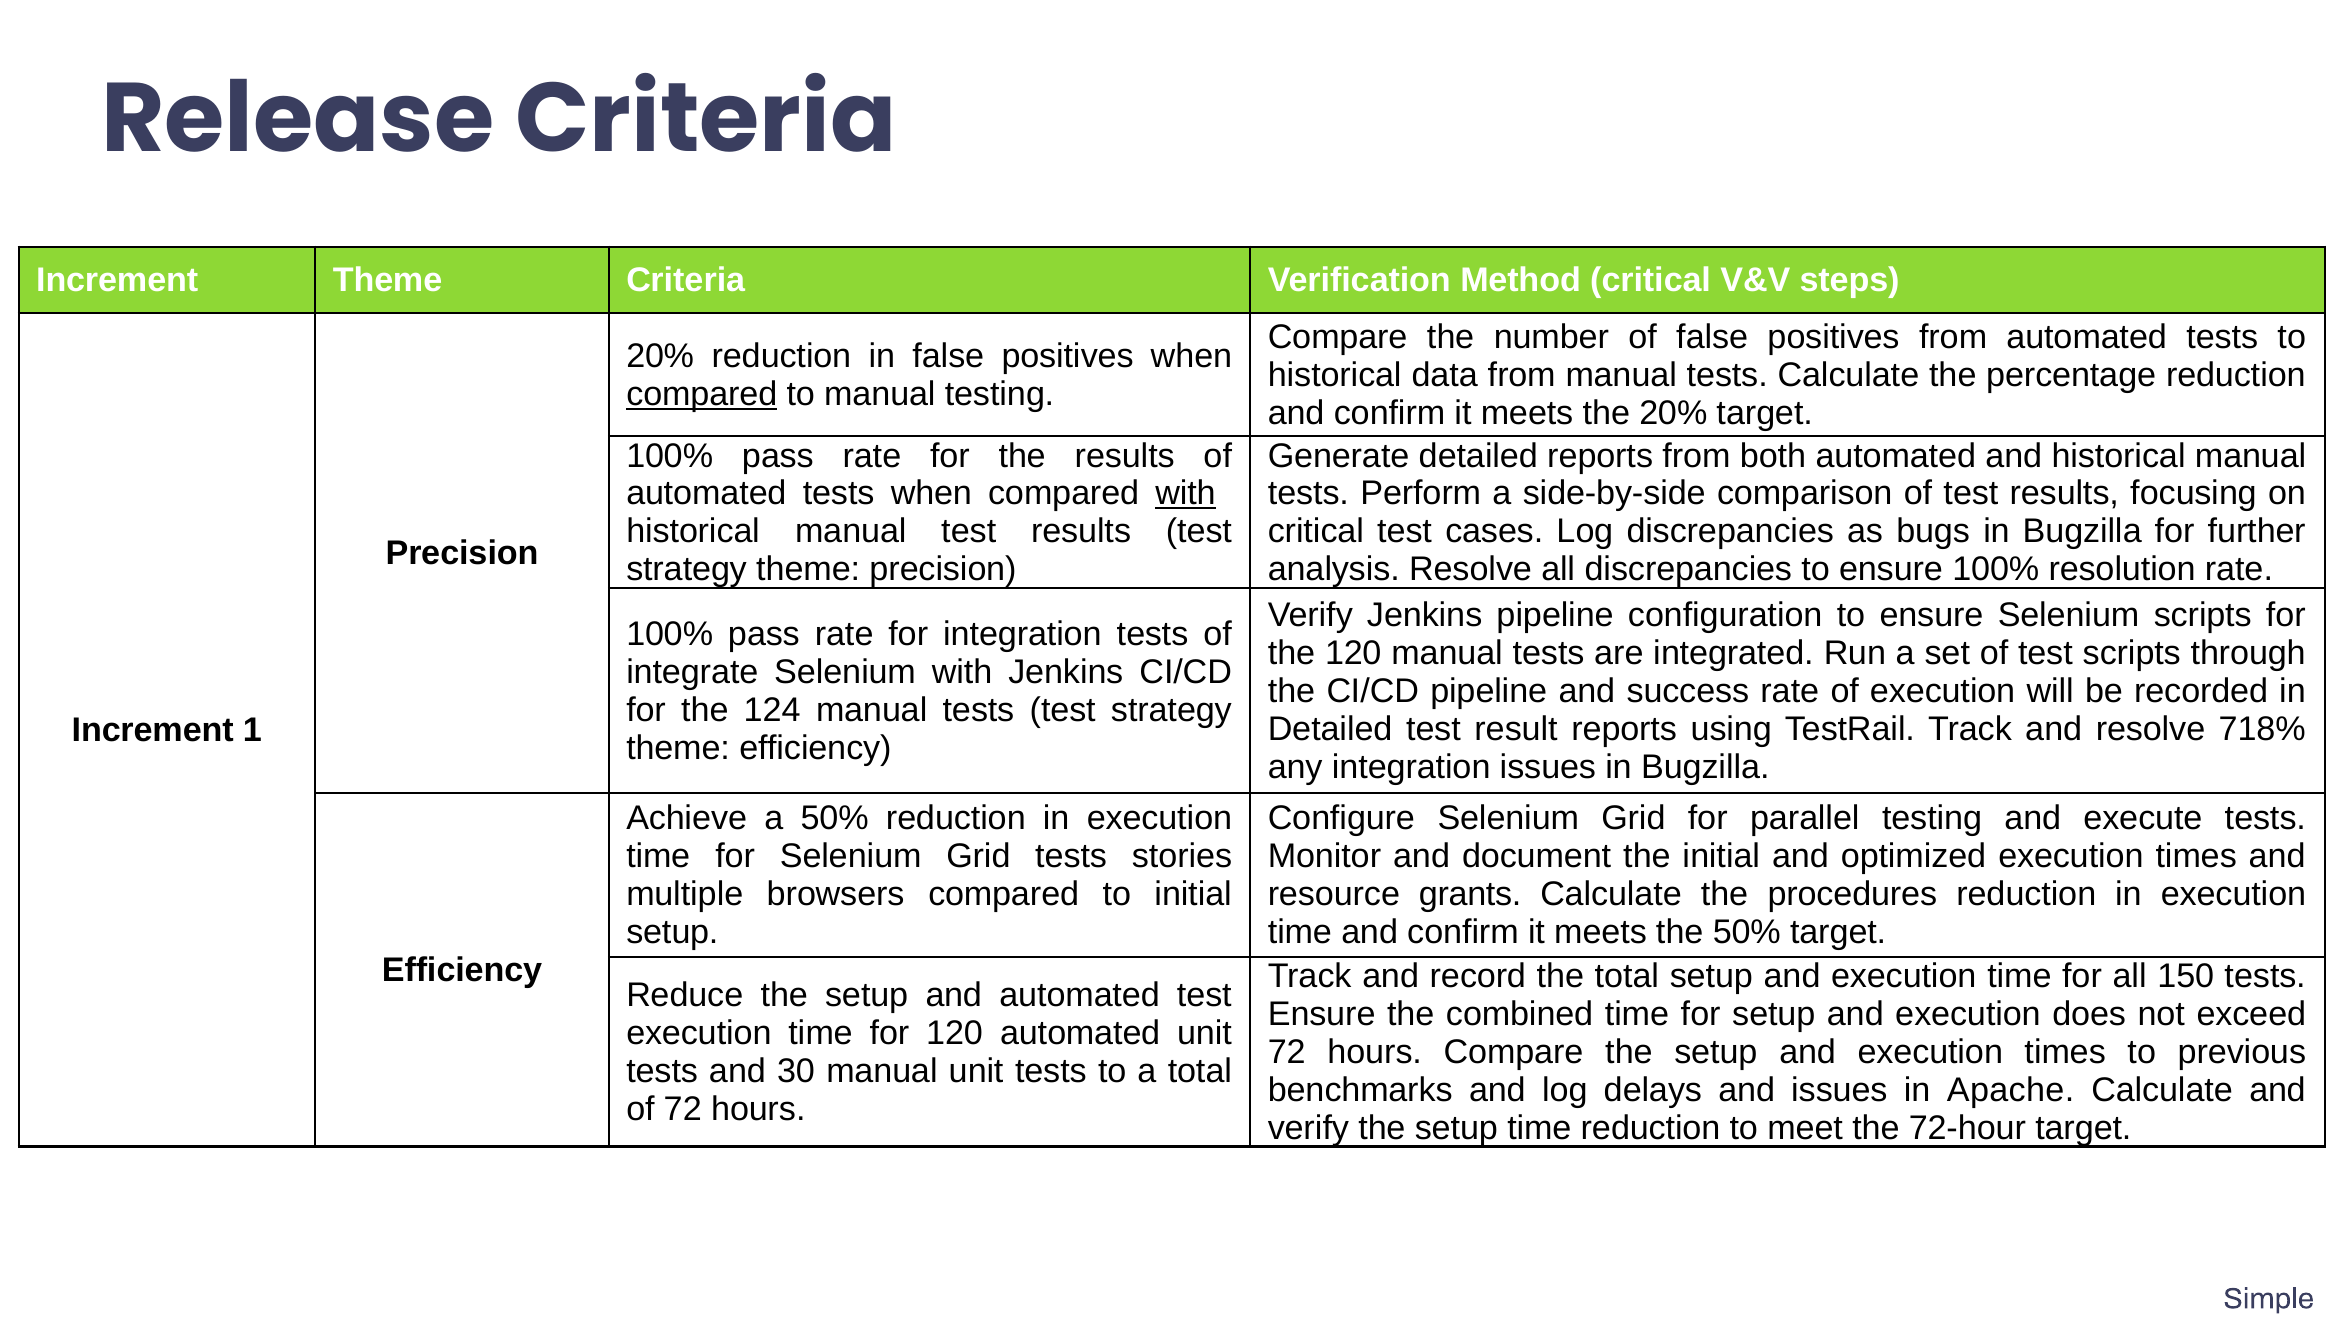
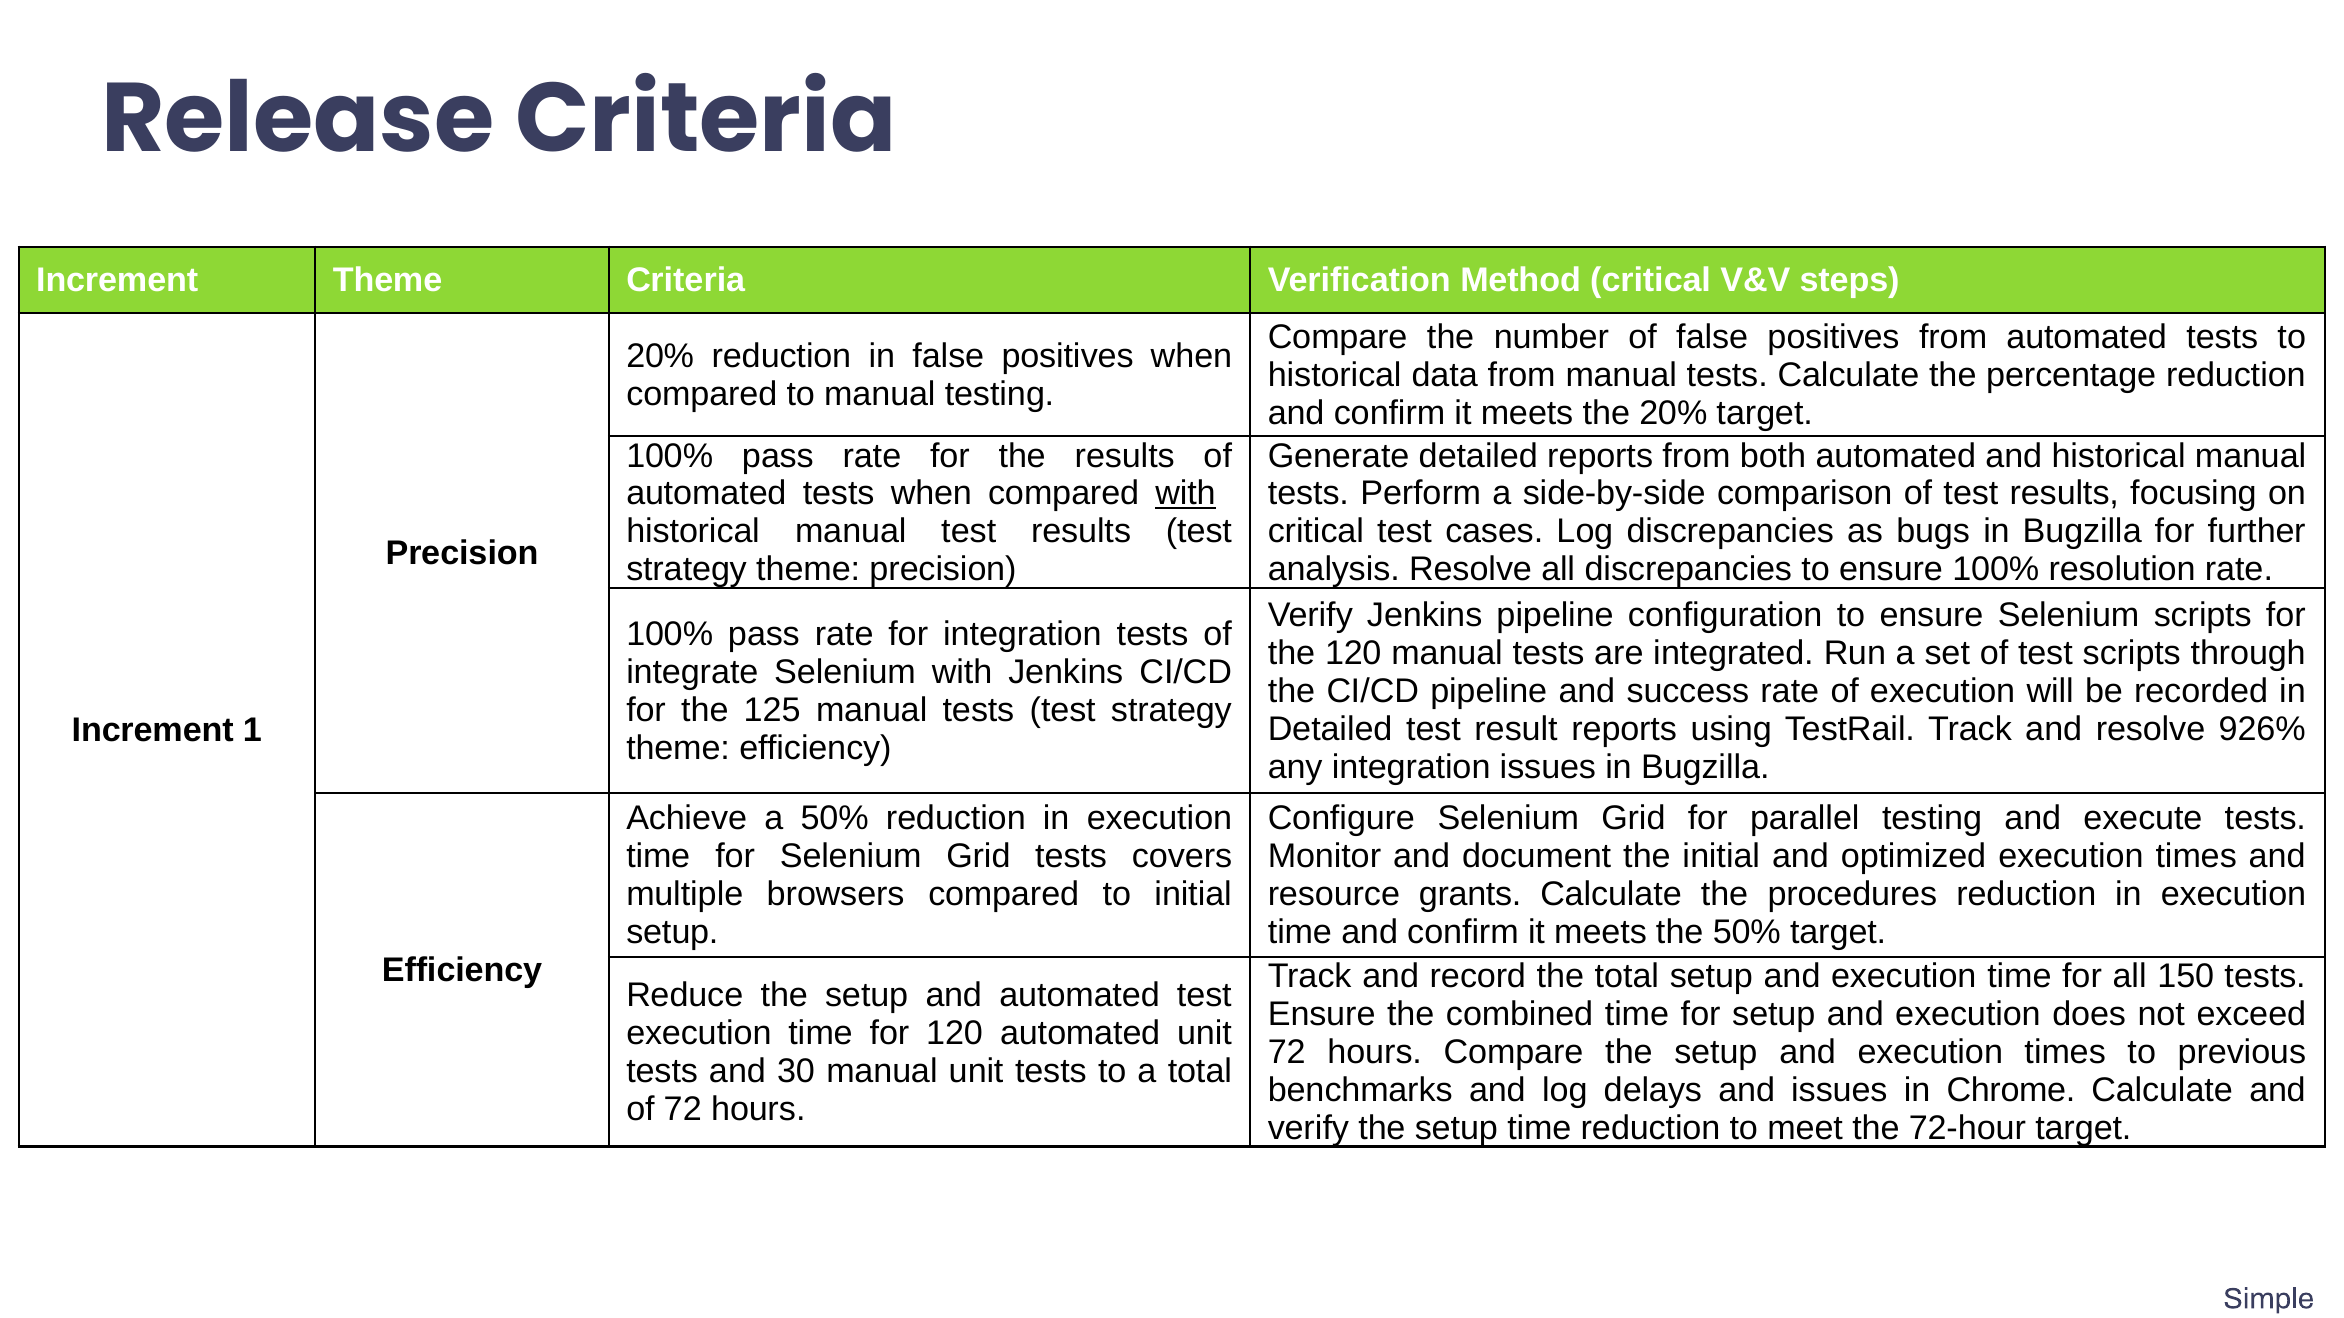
compared underline: present -> none (702, 394)
124: 124 -> 125 (772, 710)
718%: 718% -> 926% (2262, 729)
stories: stories -> covers (1182, 857)
Apache: Apache -> Chrome (2011, 1091)
